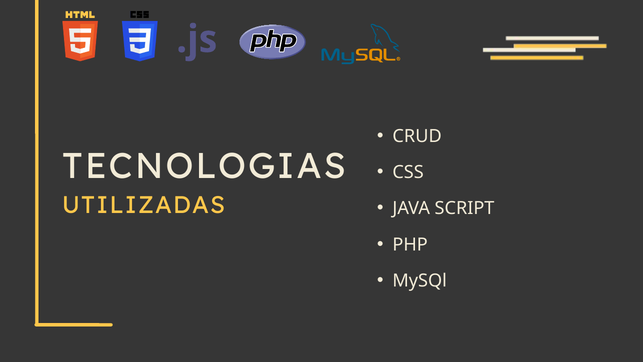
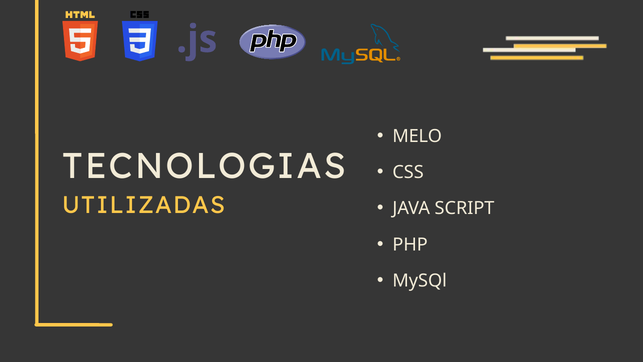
CRUD: CRUD -> MELO (417, 136)
